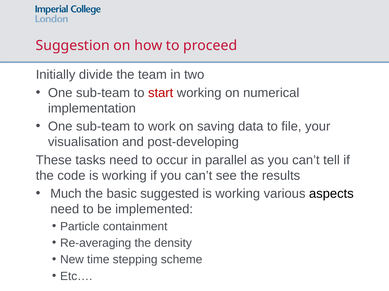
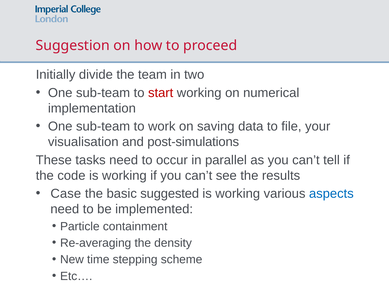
post-developing: post-developing -> post-simulations (193, 142)
Much: Much -> Case (66, 194)
aspects colour: black -> blue (331, 194)
